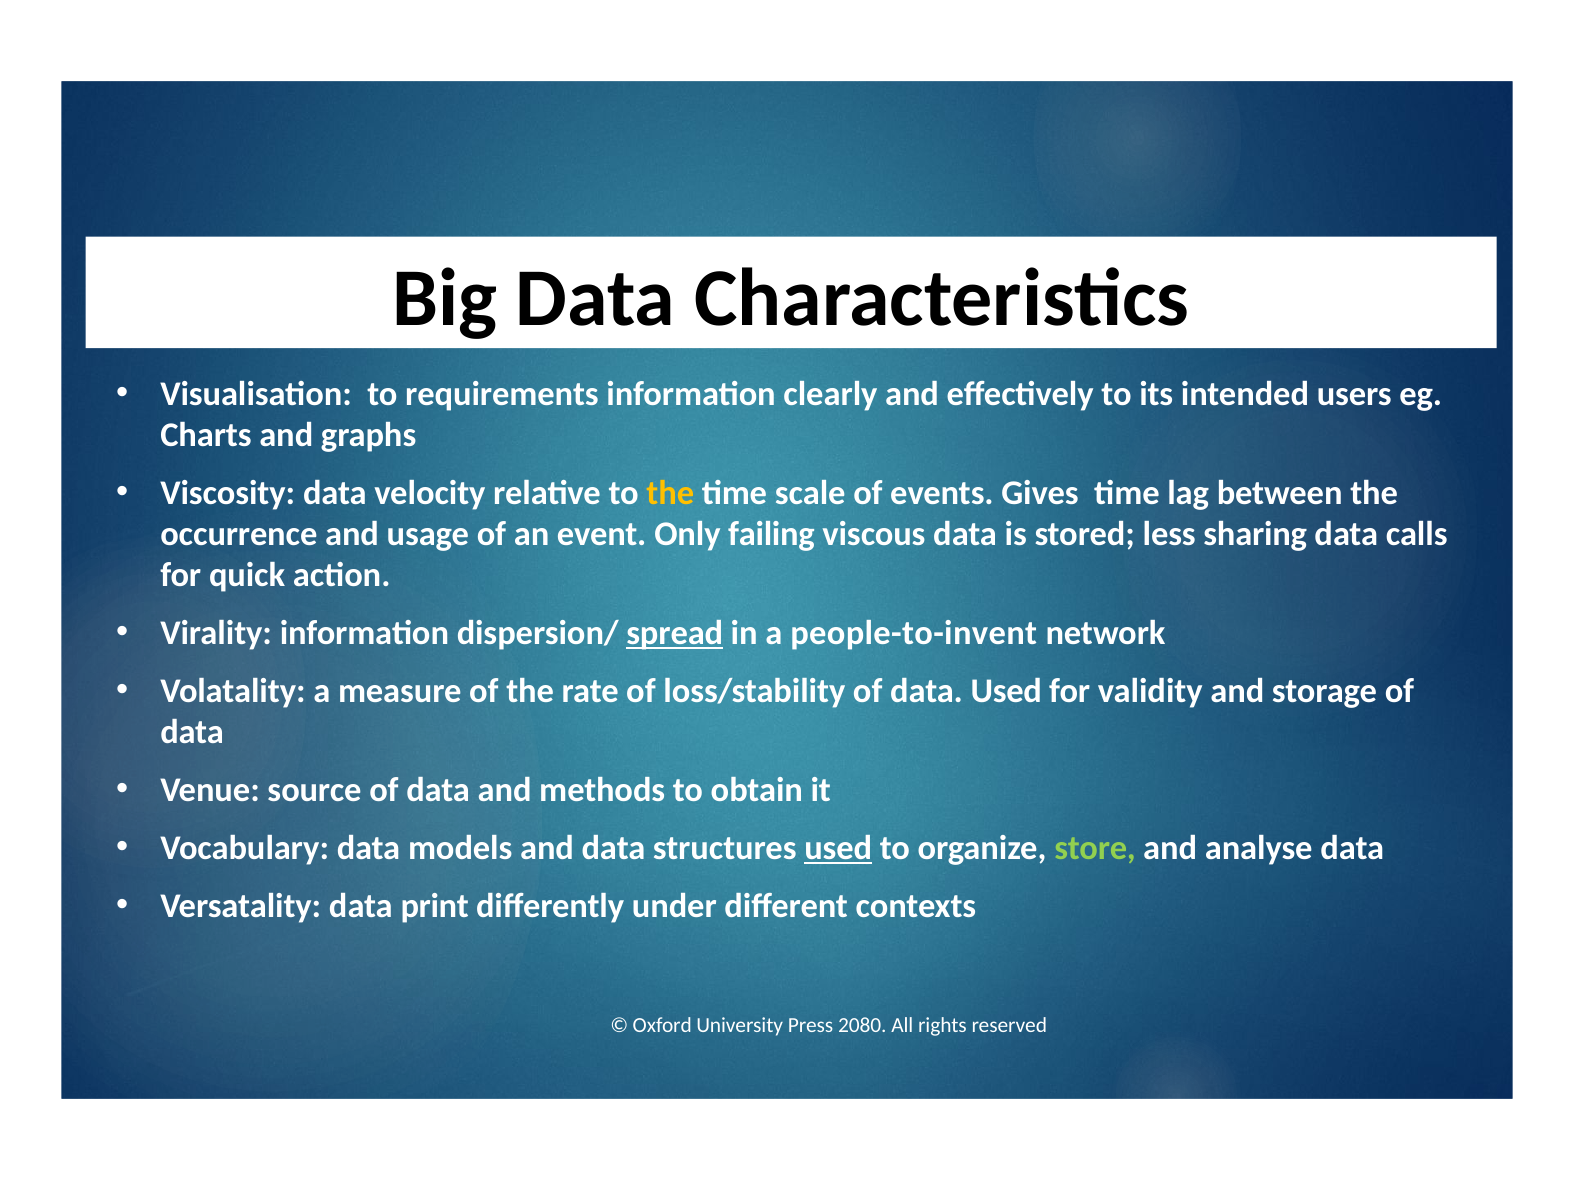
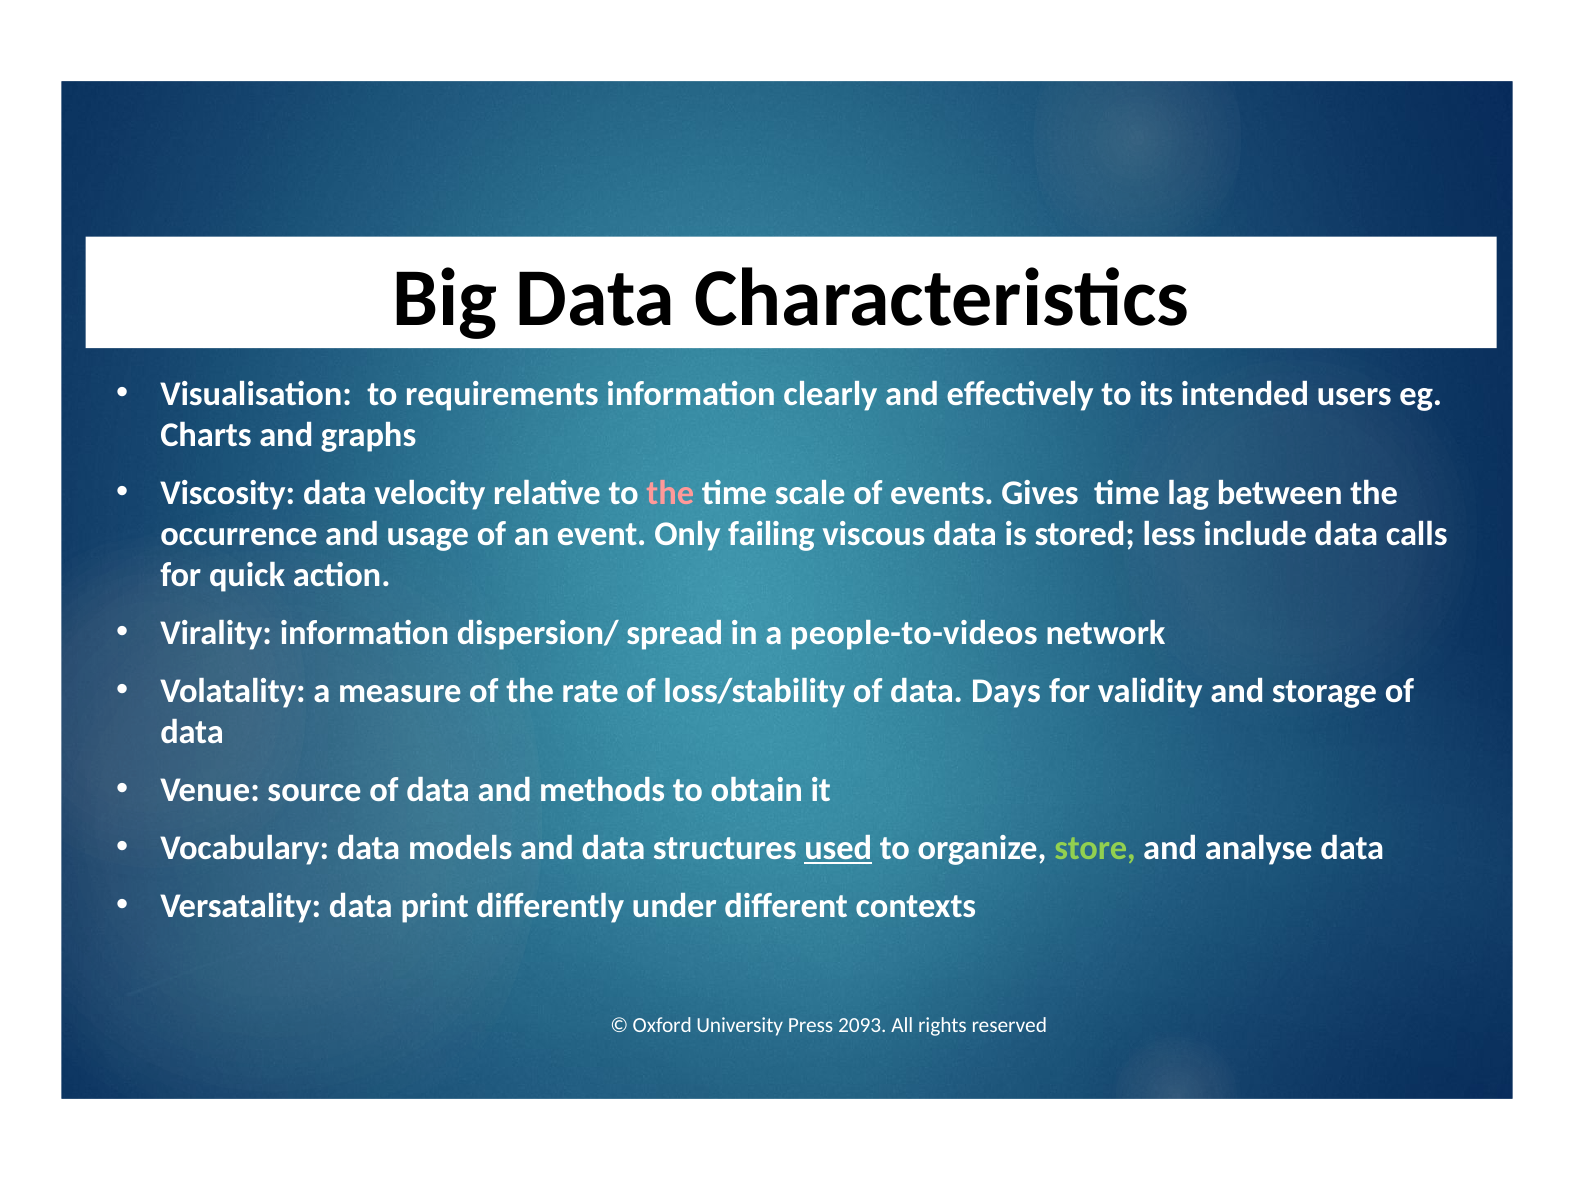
the colour: yellow -> pink (670, 493)
sharing: sharing -> include (1255, 534)
spread underline: present -> none (675, 633)
people-to-invent: people-to-invent -> people-to-videos (914, 633)
data Used: Used -> Days (1006, 691)
2080: 2080 -> 2093 (862, 1025)
